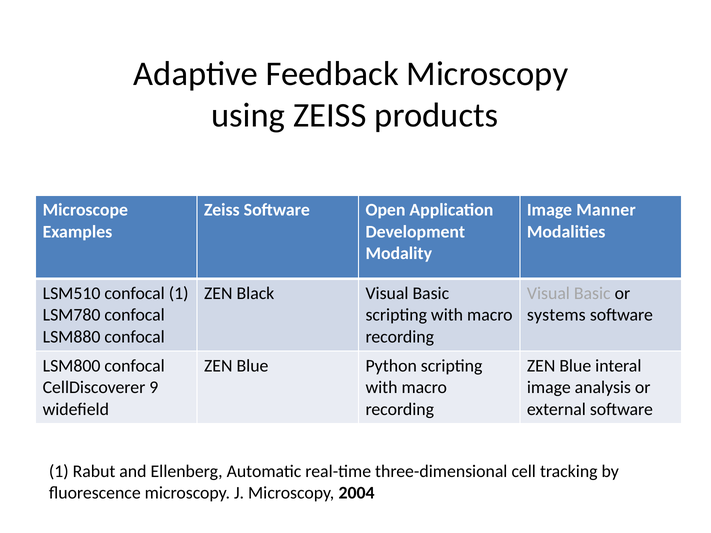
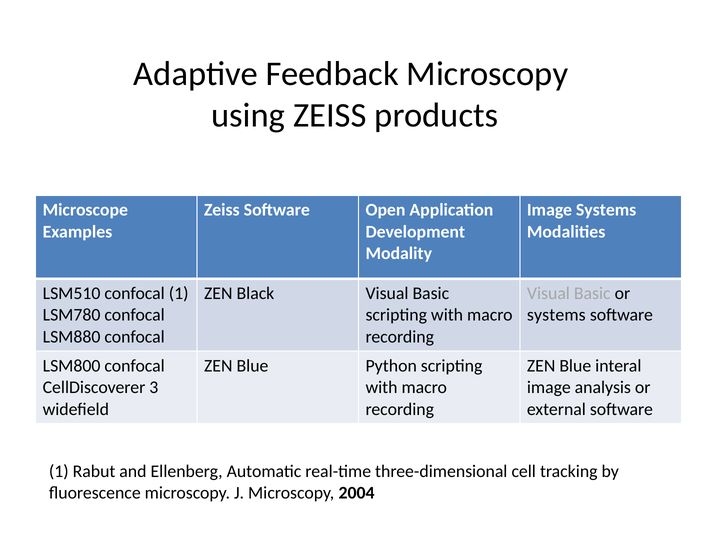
Image Manner: Manner -> Systems (606, 210)
9: 9 -> 3 (154, 388)
